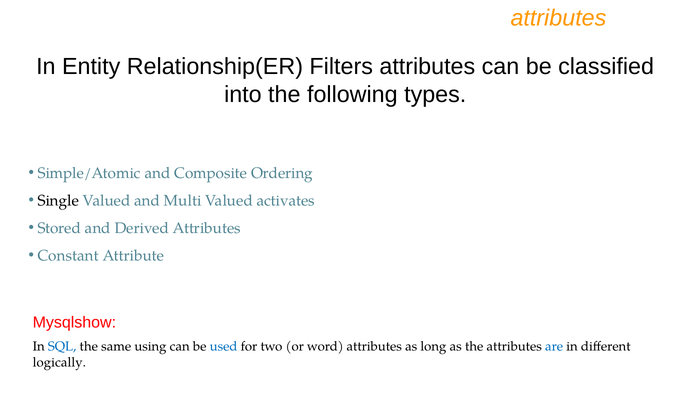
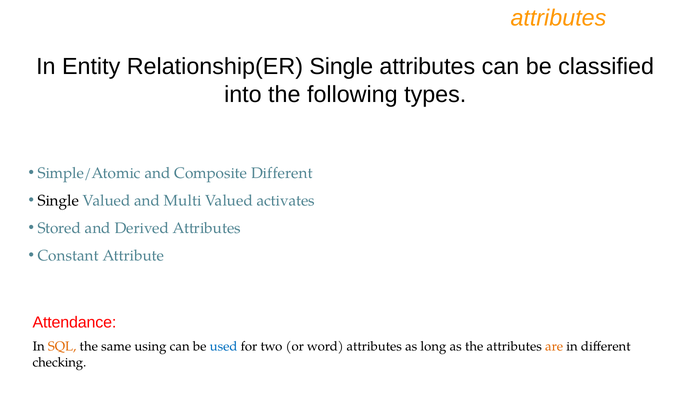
Relationship(ER Filters: Filters -> Single (341, 67)
Composite Ordering: Ordering -> Different (282, 173)
Mysqlshow: Mysqlshow -> Attendance (74, 322)
SQL colour: blue -> orange (62, 347)
are colour: blue -> orange (554, 347)
logically: logically -> checking (59, 362)
